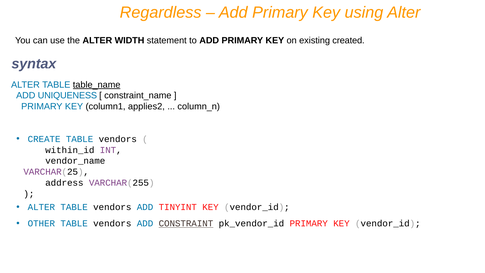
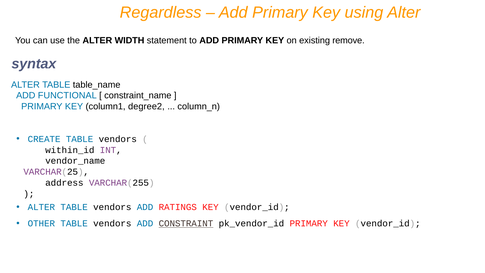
created: created -> remove (348, 40)
table_name underline: present -> none (97, 85)
UNIQUENESS: UNIQUENESS -> FUNCTIONAL (67, 96)
applies2: applies2 -> degree2 (146, 106)
TINYINT: TINYINT -> RATINGS (178, 207)
